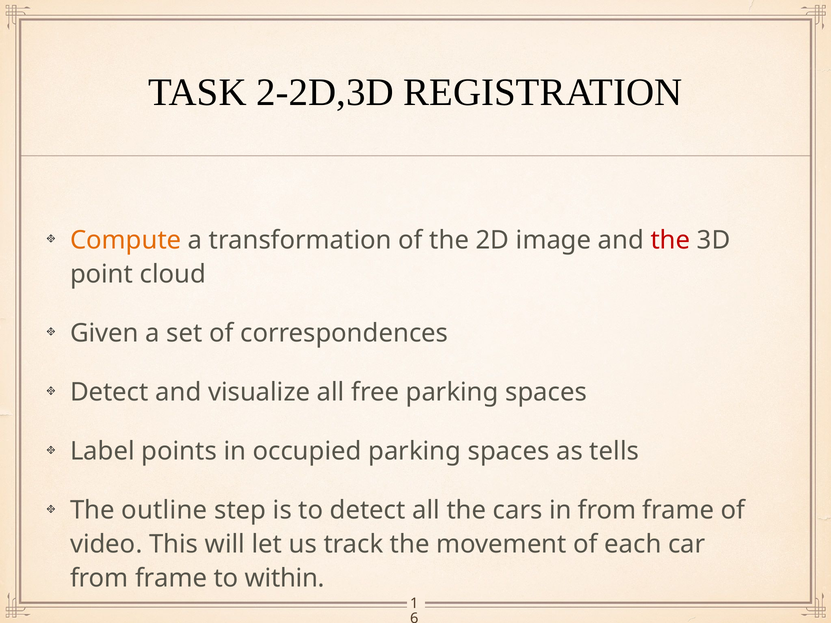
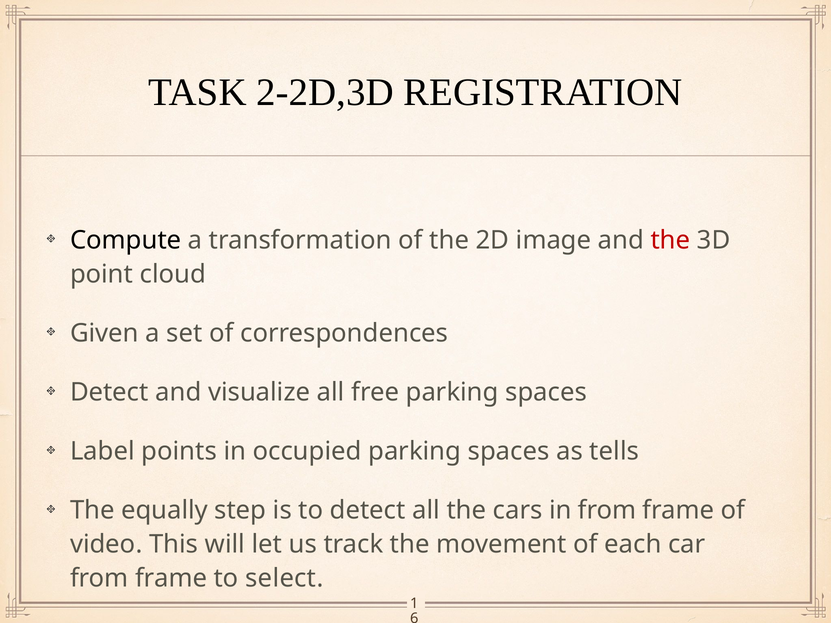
Compute colour: orange -> black (126, 240)
outline: outline -> equally (165, 511)
within: within -> select (284, 579)
